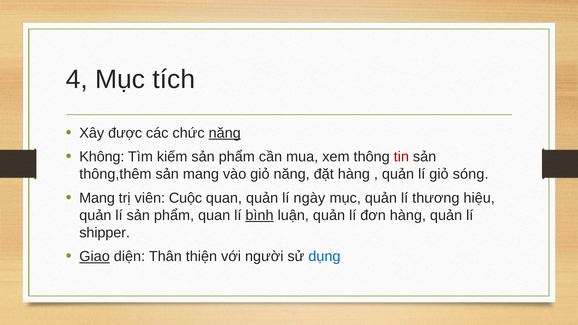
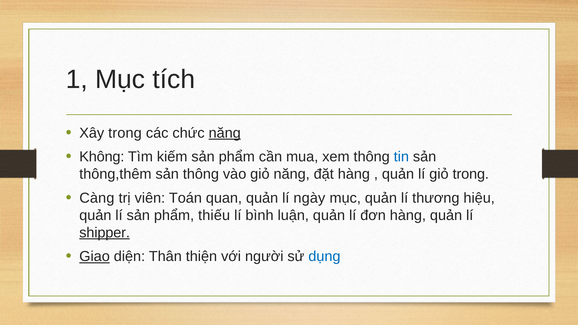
4: 4 -> 1 (77, 79)
Xây được: được -> trong (125, 133)
tin colour: red -> blue (401, 157)
sản mang: mang -> thông (201, 174)
giỏ sóng: sóng -> trong (471, 174)
Mang: Mang -> Càng (97, 198)
Cuộc: Cuộc -> Toán (185, 198)
phẩm quan: quan -> thiếu (214, 215)
bình underline: present -> none (260, 215)
shipper underline: none -> present (105, 233)
